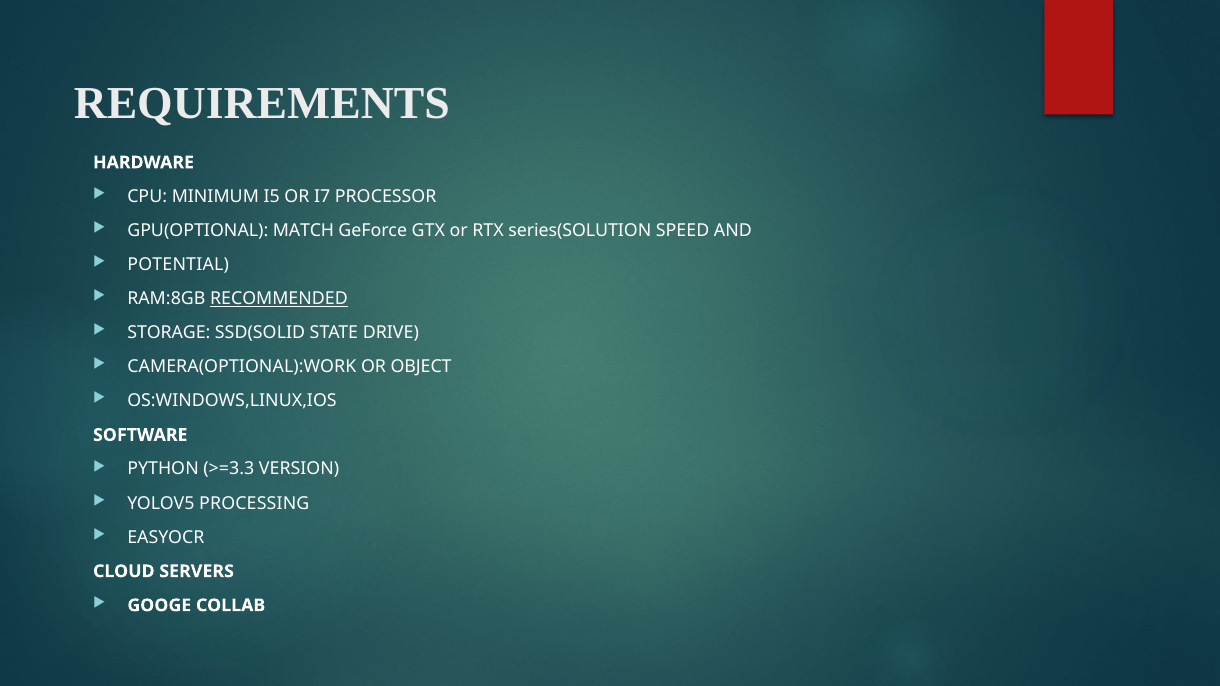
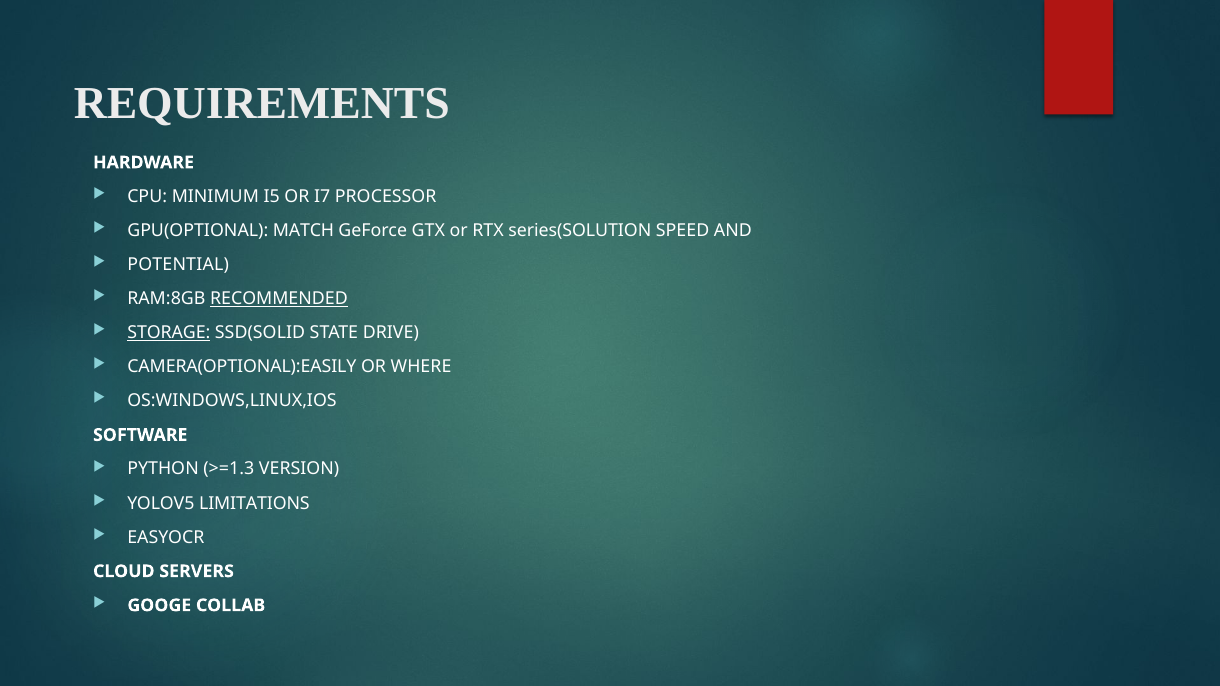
STORAGE underline: none -> present (169, 333)
CAMERA(OPTIONAL):WORK: CAMERA(OPTIONAL):WORK -> CAMERA(OPTIONAL):EASILY (242, 367)
OBJECT: OBJECT -> WHERE (421, 367)
>=3.3: >=3.3 -> >=1.3 (229, 469)
PROCESSING: PROCESSING -> LIMITATIONS (254, 503)
